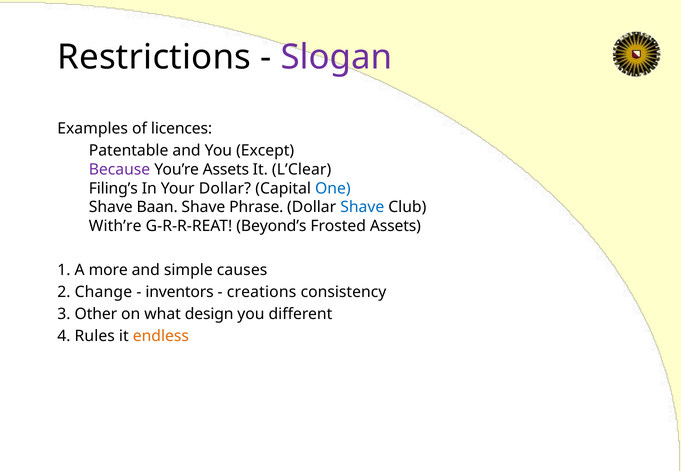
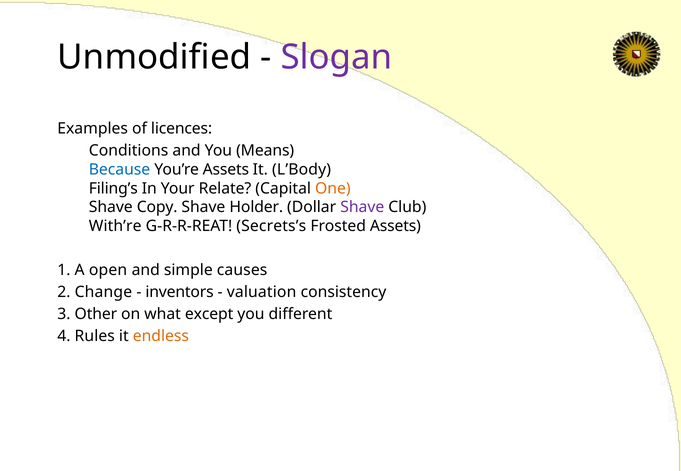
Restrictions: Restrictions -> Unmodified (154, 57)
Patentable: Patentable -> Conditions (129, 151)
Except: Except -> Means (265, 151)
Because colour: purple -> blue (120, 170)
L’Clear: L’Clear -> L’Body (302, 170)
Your Dollar: Dollar -> Relate (225, 189)
One colour: blue -> orange (333, 189)
Baan: Baan -> Copy (157, 208)
Phrase: Phrase -> Holder (256, 208)
Shave colour: blue -> purple (362, 208)
Beyond’s: Beyond’s -> Secrets’s (271, 226)
more: more -> open (108, 270)
creations: creations -> valuation (262, 292)
design: design -> except (209, 314)
